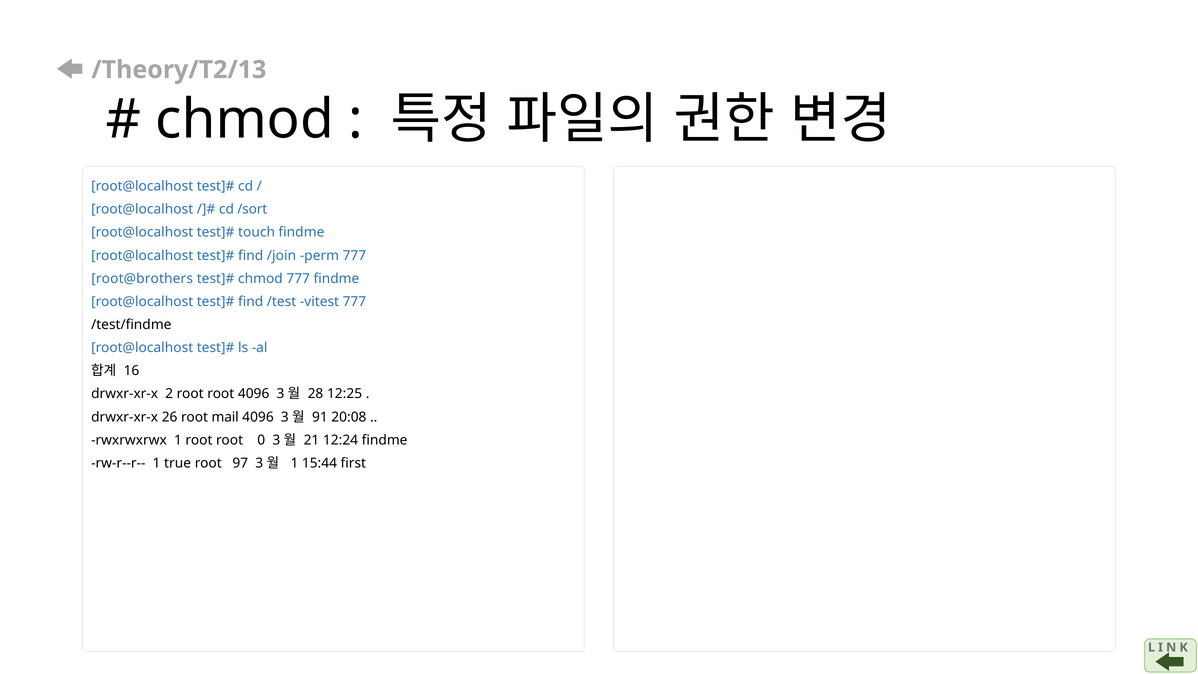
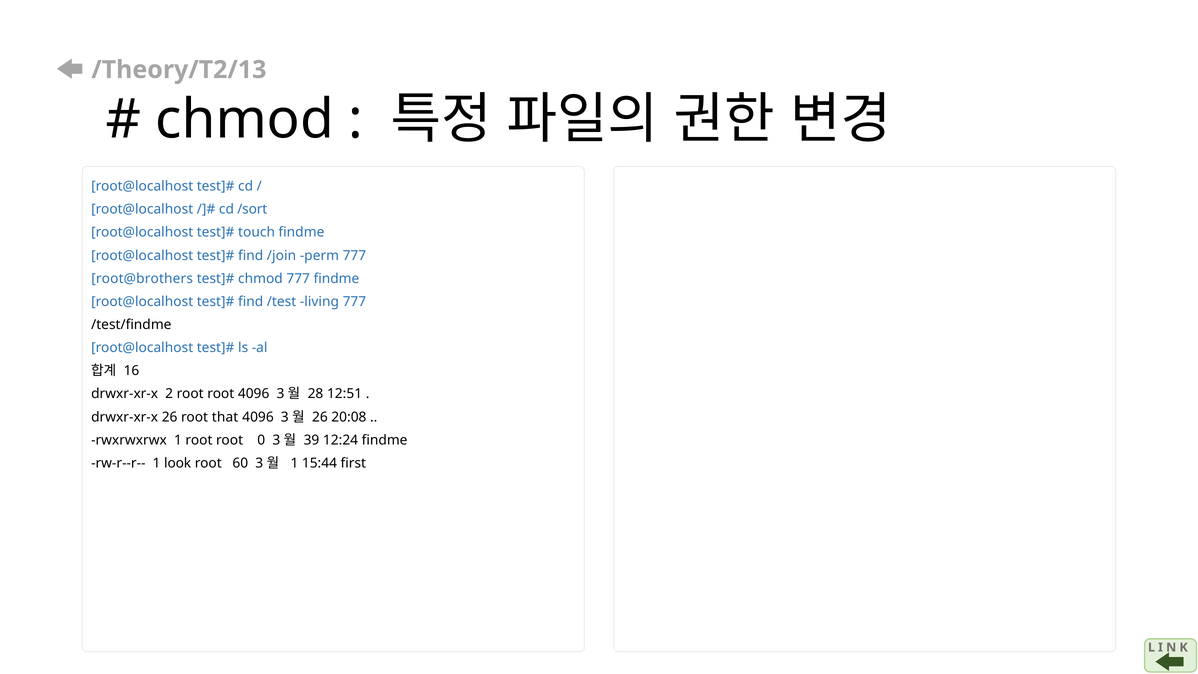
vitest: vitest -> living (319, 302)
12:25: 12:25 -> 12:51 (345, 394)
mail: mail -> that (225, 417)
91: 91 -> 26 (320, 417)
21: 21 -> 39 (312, 440)
true: true -> look (178, 463)
97: 97 -> 60 (240, 463)
